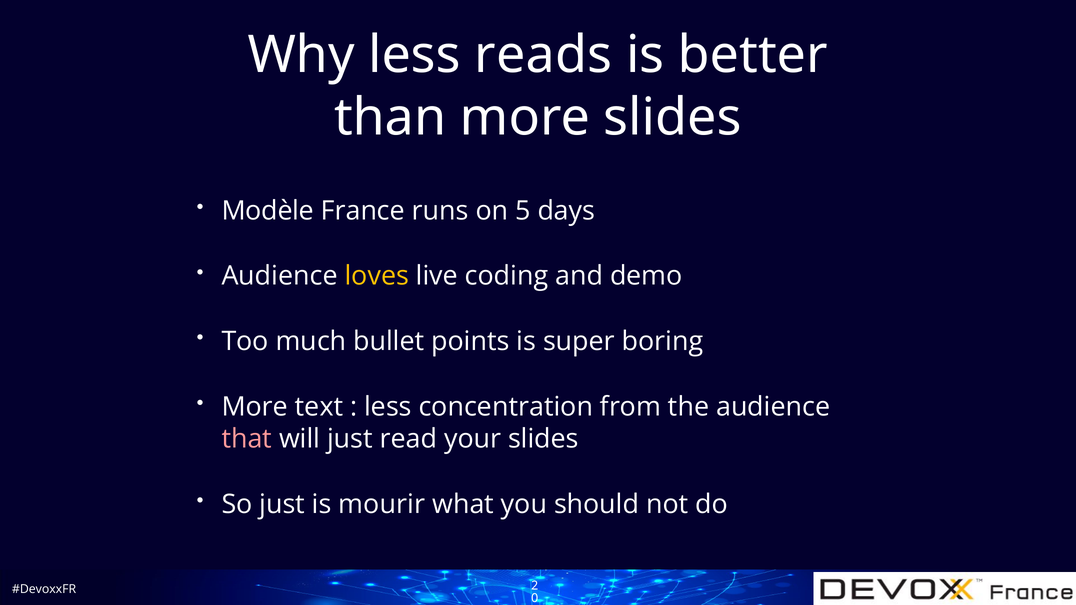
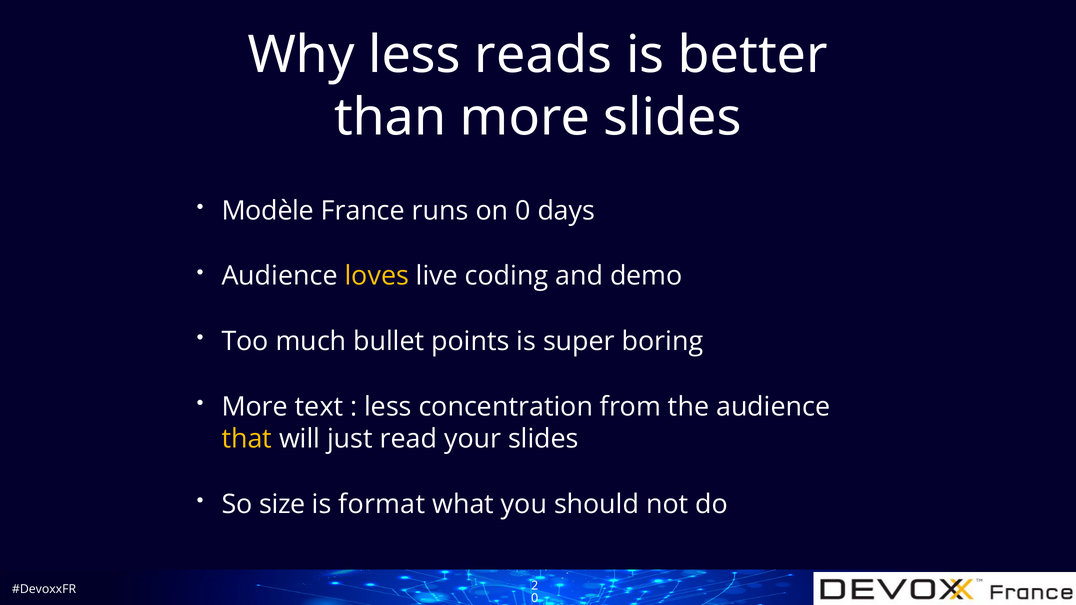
on 5: 5 -> 0 (523, 211)
that colour: pink -> yellow (247, 439)
So just: just -> size (282, 505)
mourir: mourir -> format (382, 505)
